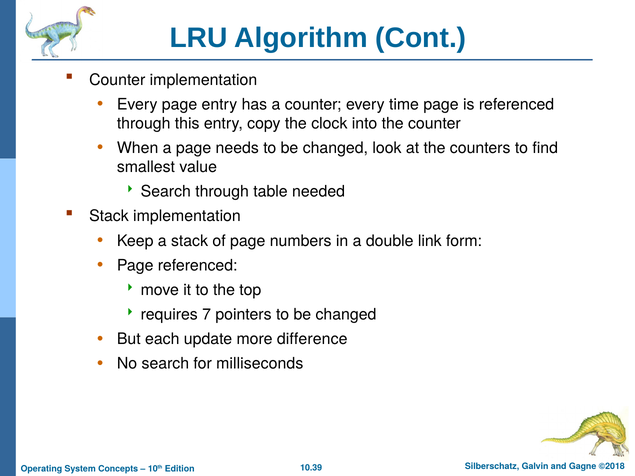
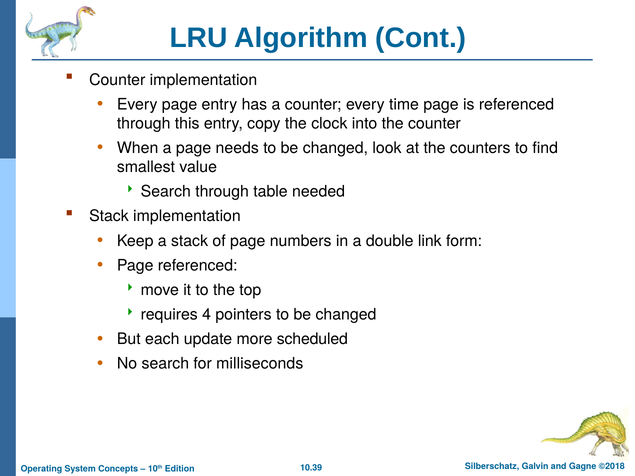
7: 7 -> 4 (207, 315)
difference: difference -> scheduled (312, 339)
